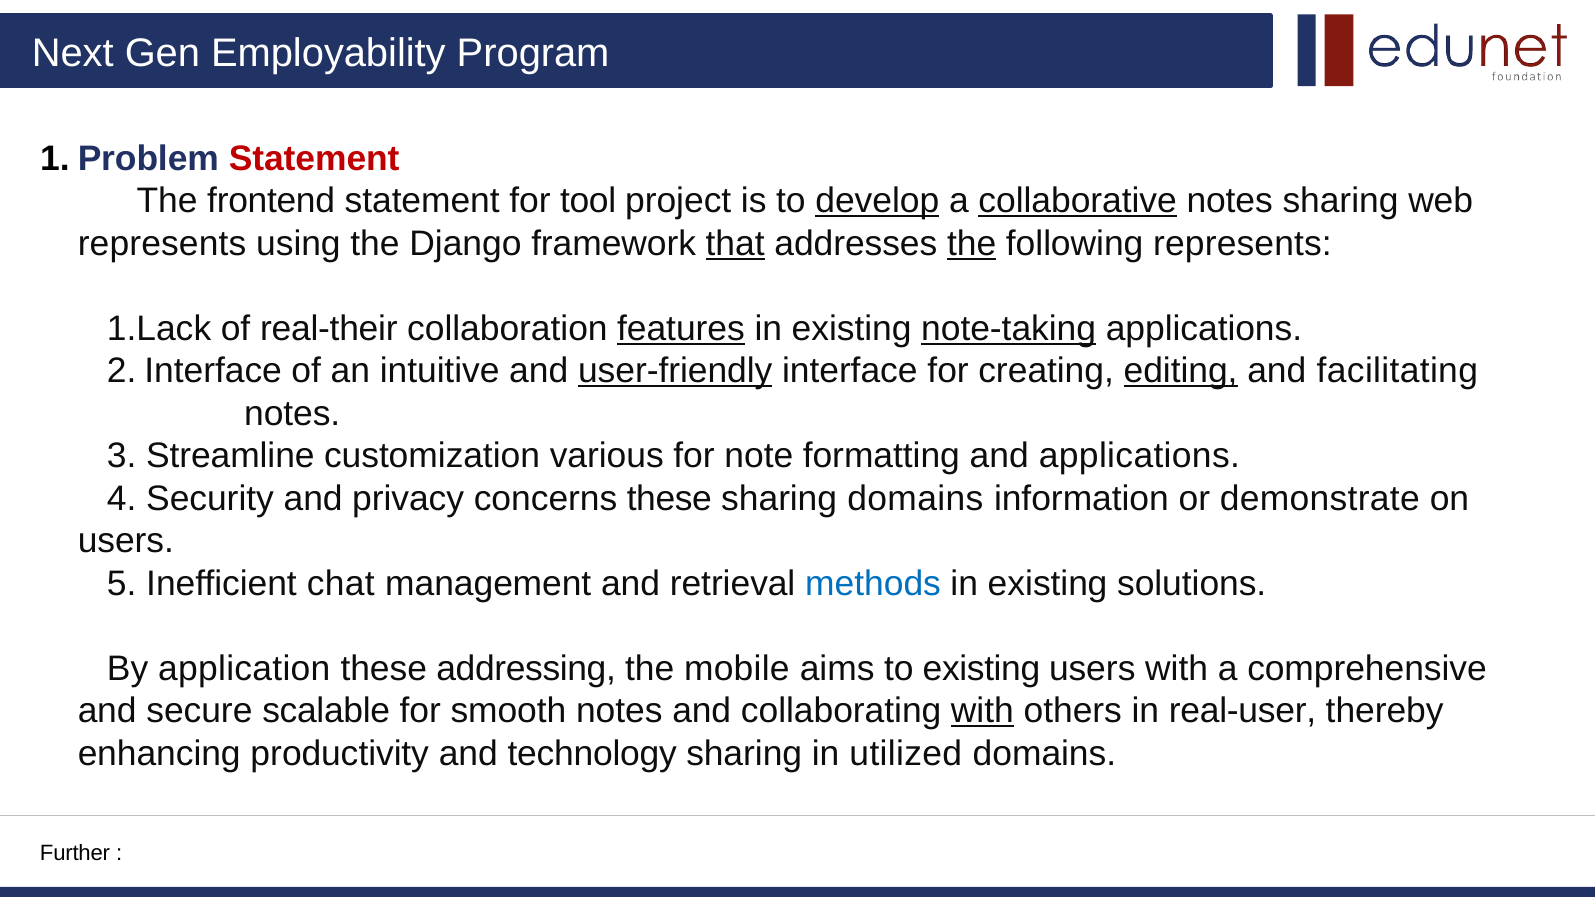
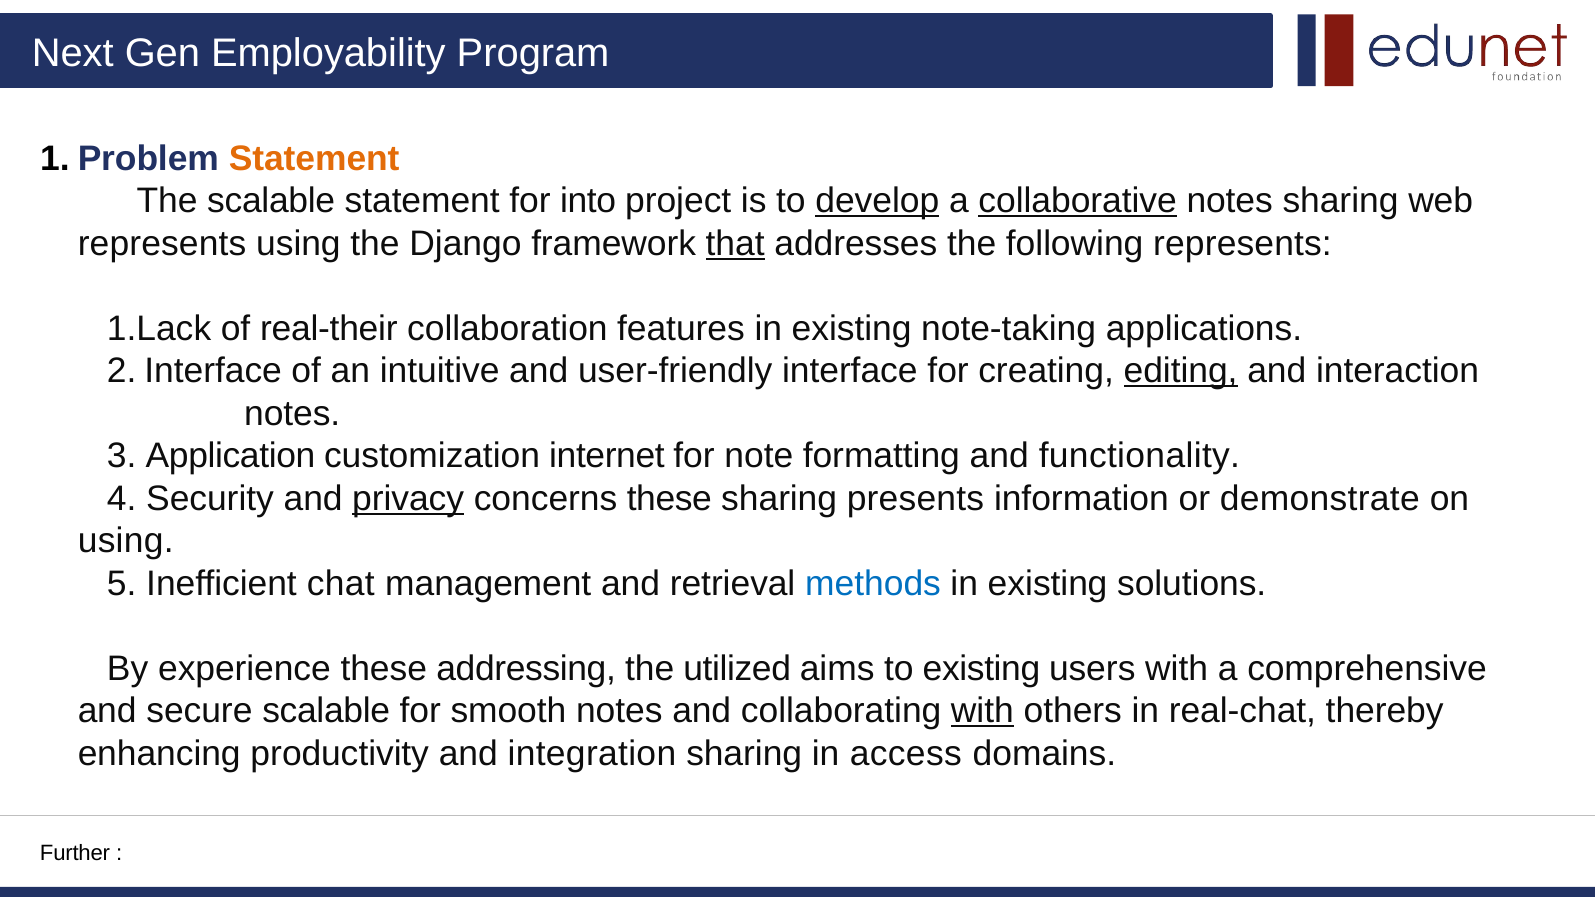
Statement colour: red -> orange (314, 159)
The frontend: frontend -> scalable (271, 201)
tool: tool -> into (588, 201)
the underline: present -> none (972, 244)
features underline: present -> none (681, 329)
note-taking underline: present -> none (1009, 329)
user-friendly underline: present -> none (675, 371)
facilitating: facilitating -> interaction (1398, 371)
Streamline: Streamline -> Application (230, 456)
various: various -> internet (607, 456)
and applications: applications -> functionality (1139, 456)
privacy underline: none -> present (408, 499)
sharing domains: domains -> presents (915, 499)
users: users -> using (126, 541)
application: application -> experience (244, 669)
mobile: mobile -> utilized (737, 669)
real-user: real-user -> real-chat (1242, 711)
technology: technology -> integration (592, 754)
utilized: utilized -> access (906, 754)
